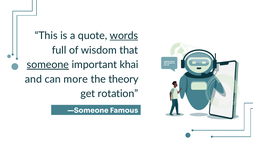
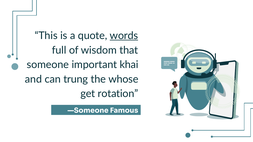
someone underline: present -> none (48, 65)
more: more -> trung (76, 79)
theory: theory -> whose (123, 79)
